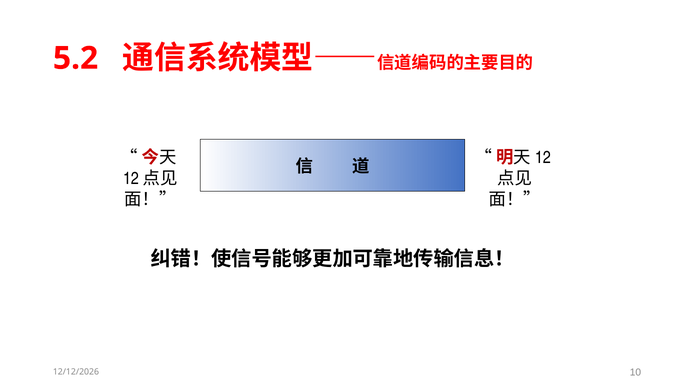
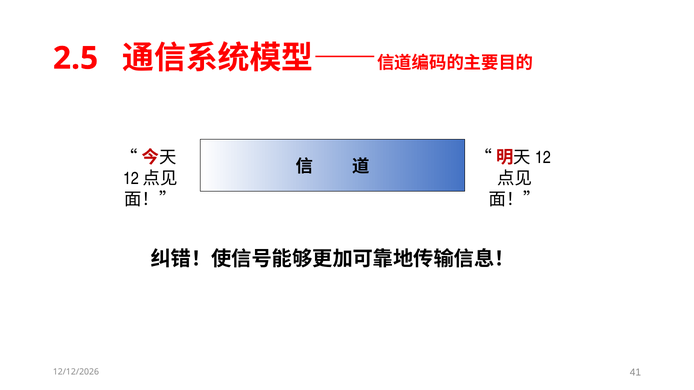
5.2: 5.2 -> 2.5 (76, 58)
10: 10 -> 41 (635, 373)
